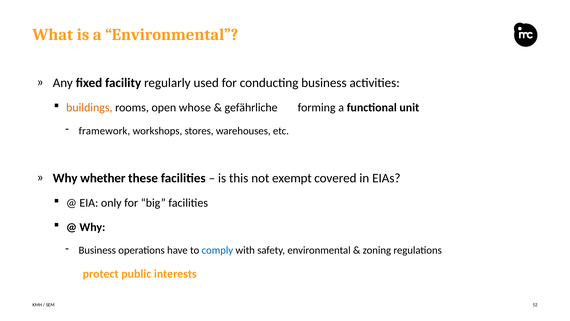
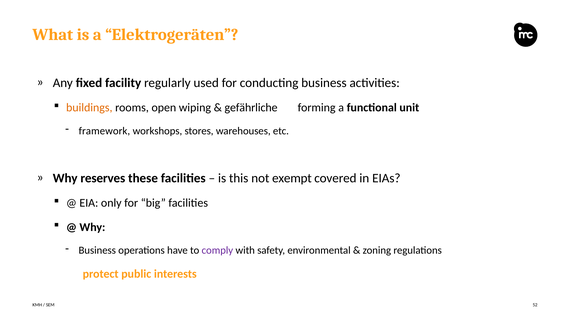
a Environmental: Environmental -> Elektrogeräten (172, 35)
whose: whose -> wiping (195, 108)
whether: whether -> reserves (103, 178)
comply colour: blue -> purple (217, 250)
